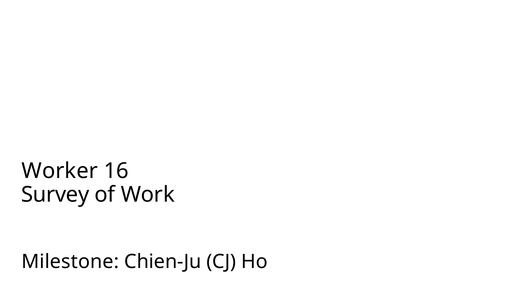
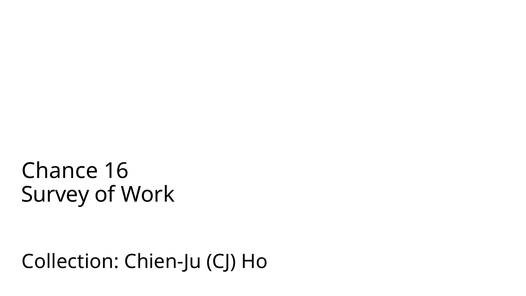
Worker: Worker -> Chance (60, 171)
Milestone: Milestone -> Collection (70, 262)
